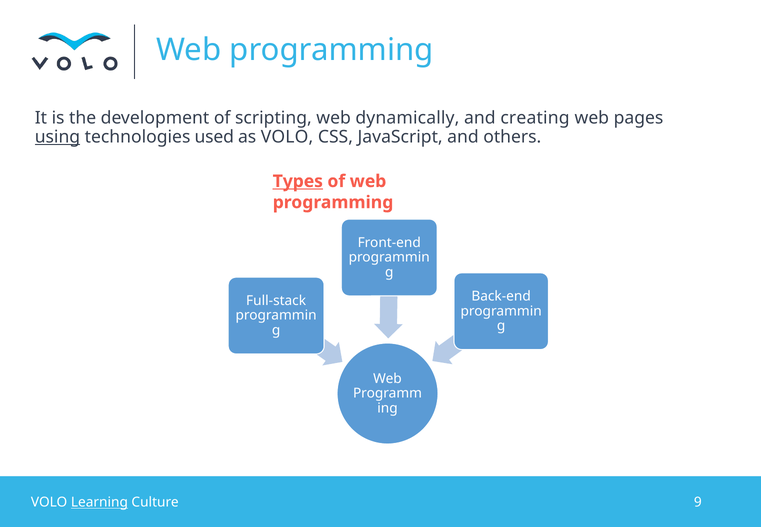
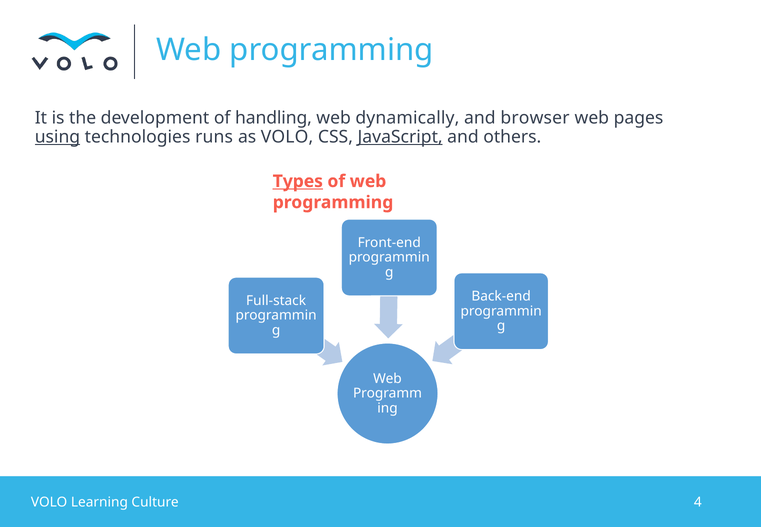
scripting: scripting -> handling (273, 118)
creating: creating -> browser (535, 118)
used: used -> runs (214, 137)
JavaScript underline: none -> present (400, 137)
Learning underline: present -> none (99, 502)
9: 9 -> 4 (698, 502)
